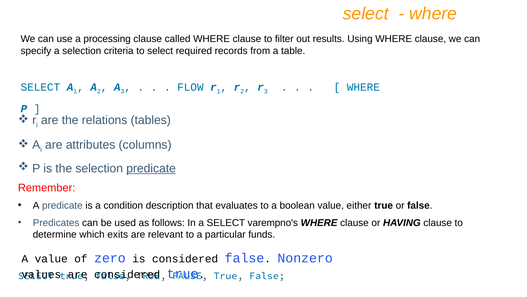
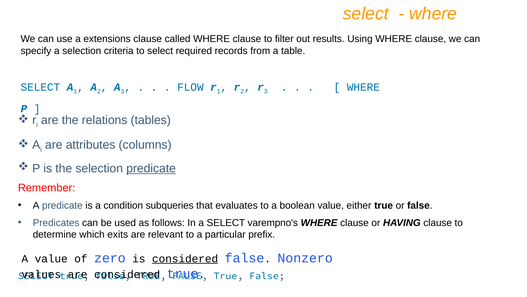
processing: processing -> extensions (107, 39)
description: description -> subqueries (170, 205)
funds: funds -> prefix (262, 234)
considered underline: none -> present (185, 258)
